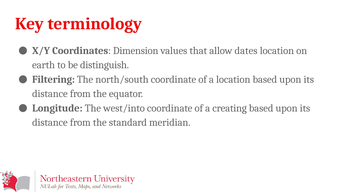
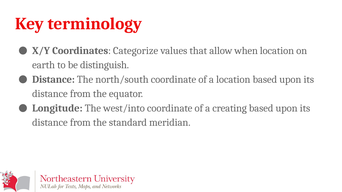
Dimension: Dimension -> Categorize (136, 51)
dates: dates -> when (246, 51)
Filtering: Filtering -> Distance (53, 80)
